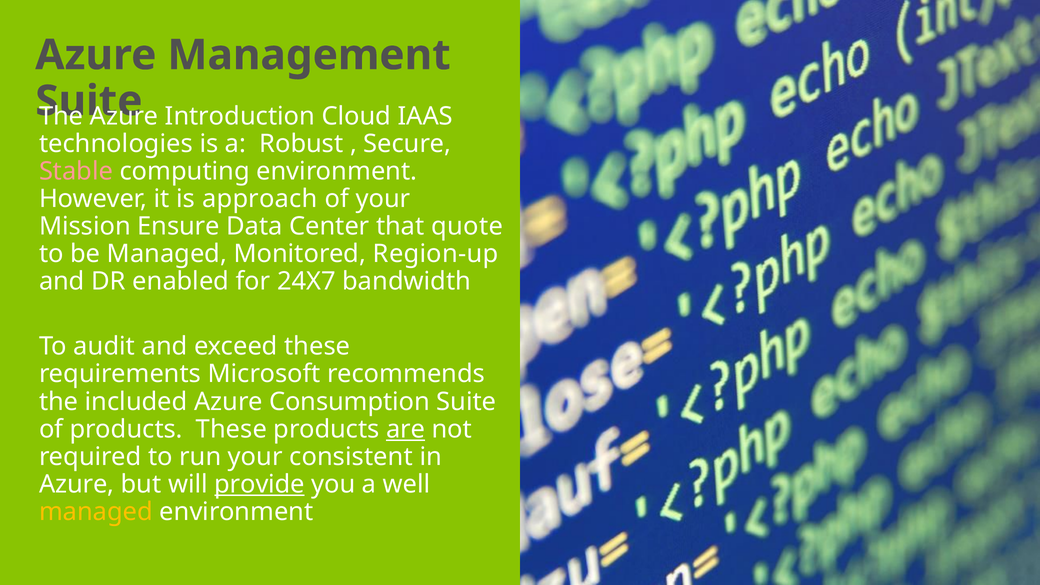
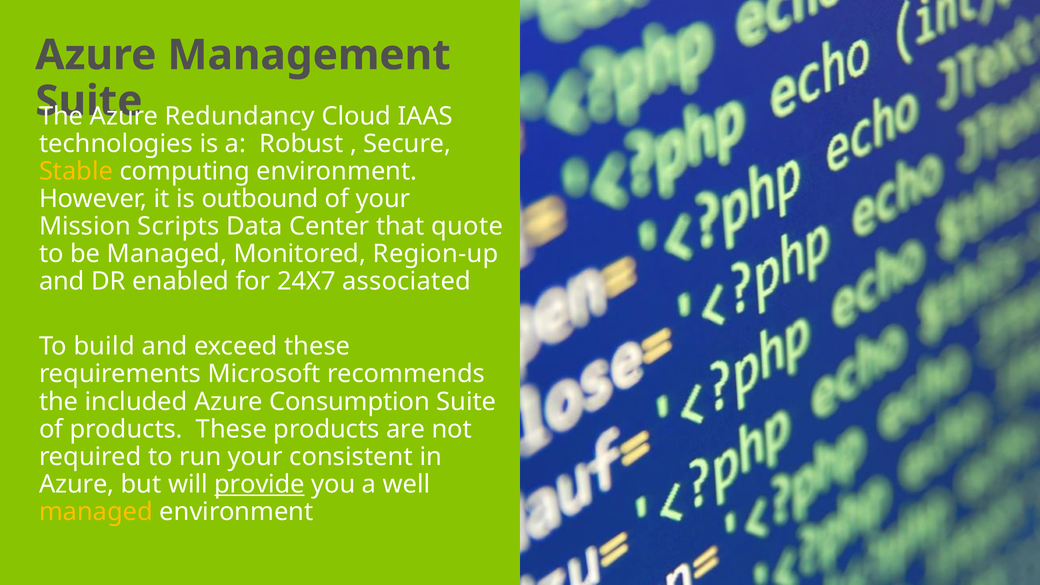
Introduction: Introduction -> Redundancy (240, 116)
Stable colour: pink -> yellow (76, 171)
approach: approach -> outbound (260, 199)
Ensure: Ensure -> Scripts (178, 226)
bandwidth: bandwidth -> associated (407, 281)
audit: audit -> build (104, 346)
are underline: present -> none (406, 429)
